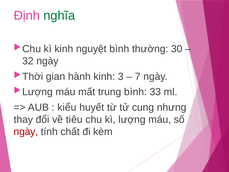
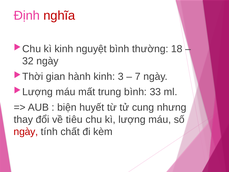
nghĩa colour: green -> red (59, 15)
30: 30 -> 18 (177, 49)
kiểu: kiểu -> biện (67, 107)
